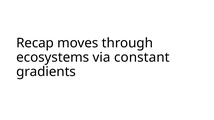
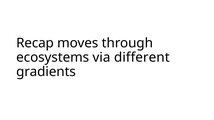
constant: constant -> different (142, 58)
